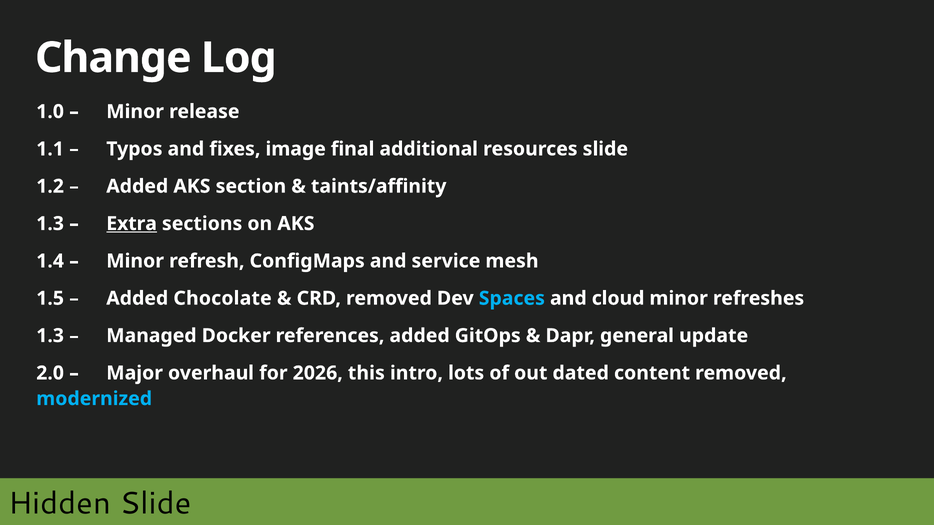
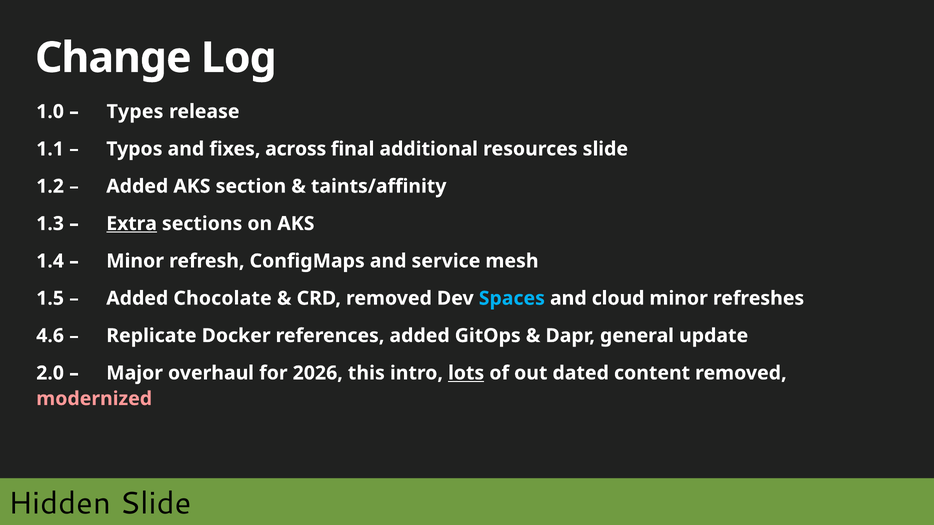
Minor: Minor -> Types (135, 112)
image: image -> across (296, 149)
1.3: 1.3 -> 4.6 (50, 336)
Managed: Managed -> Replicate (151, 336)
lots underline: none -> present (466, 373)
modernized colour: light blue -> pink (94, 399)
